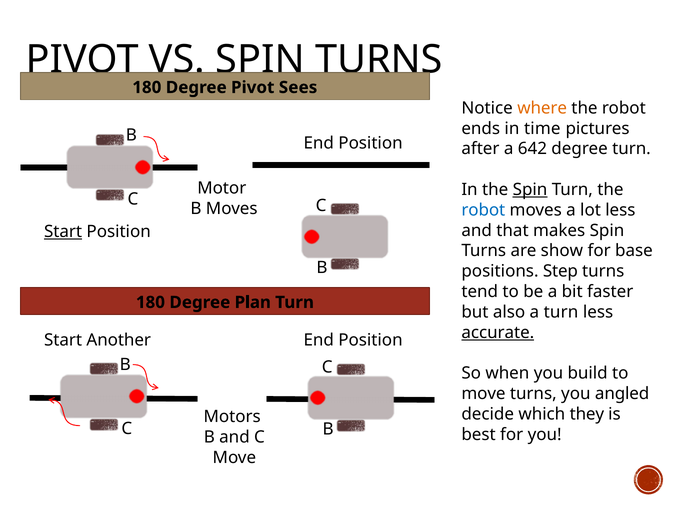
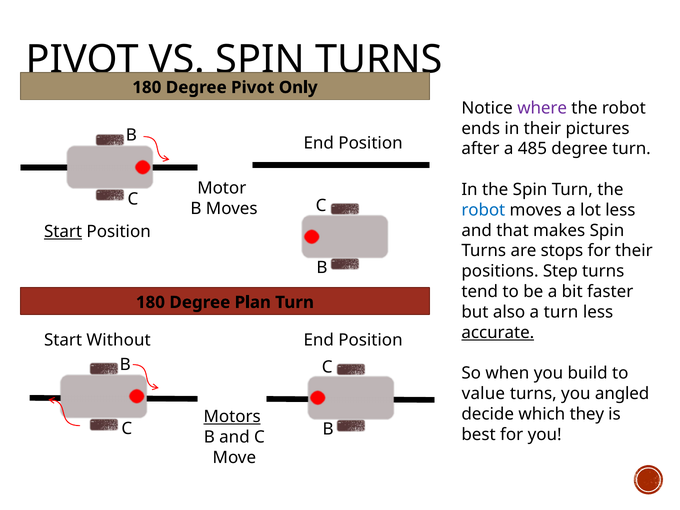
Sees: Sees -> Only (298, 87)
where colour: orange -> purple (542, 108)
in time: time -> their (542, 128)
642: 642 -> 485 (532, 149)
Spin underline: present -> none (530, 190)
show: show -> stops (562, 251)
for base: base -> their (634, 251)
Another: Another -> Without (119, 340)
move: move -> value (483, 394)
Motors underline: none -> present (232, 417)
